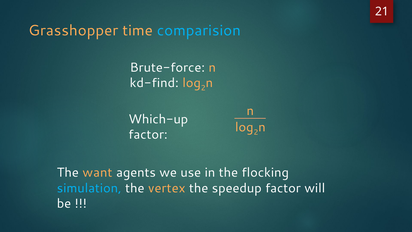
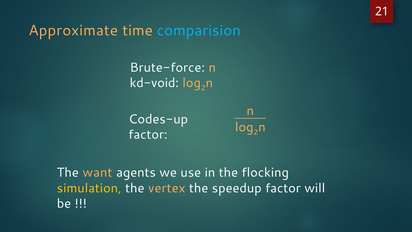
Grasshopper: Grasshopper -> Approximate (73, 31)
kd-find: kd-find -> kd-void (154, 83)
Which-up: Which-up -> Codes-up (158, 119)
simulation colour: light blue -> yellow (89, 188)
